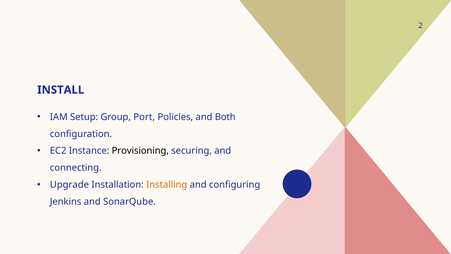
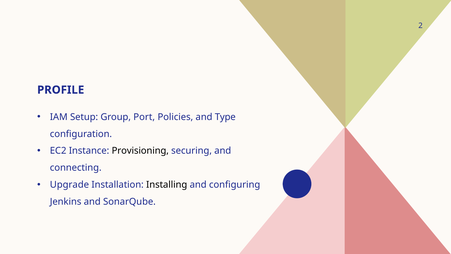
INSTALL: INSTALL -> PROFILE (61, 90)
Both: Both -> Type (225, 117)
Installing colour: orange -> black (167, 185)
